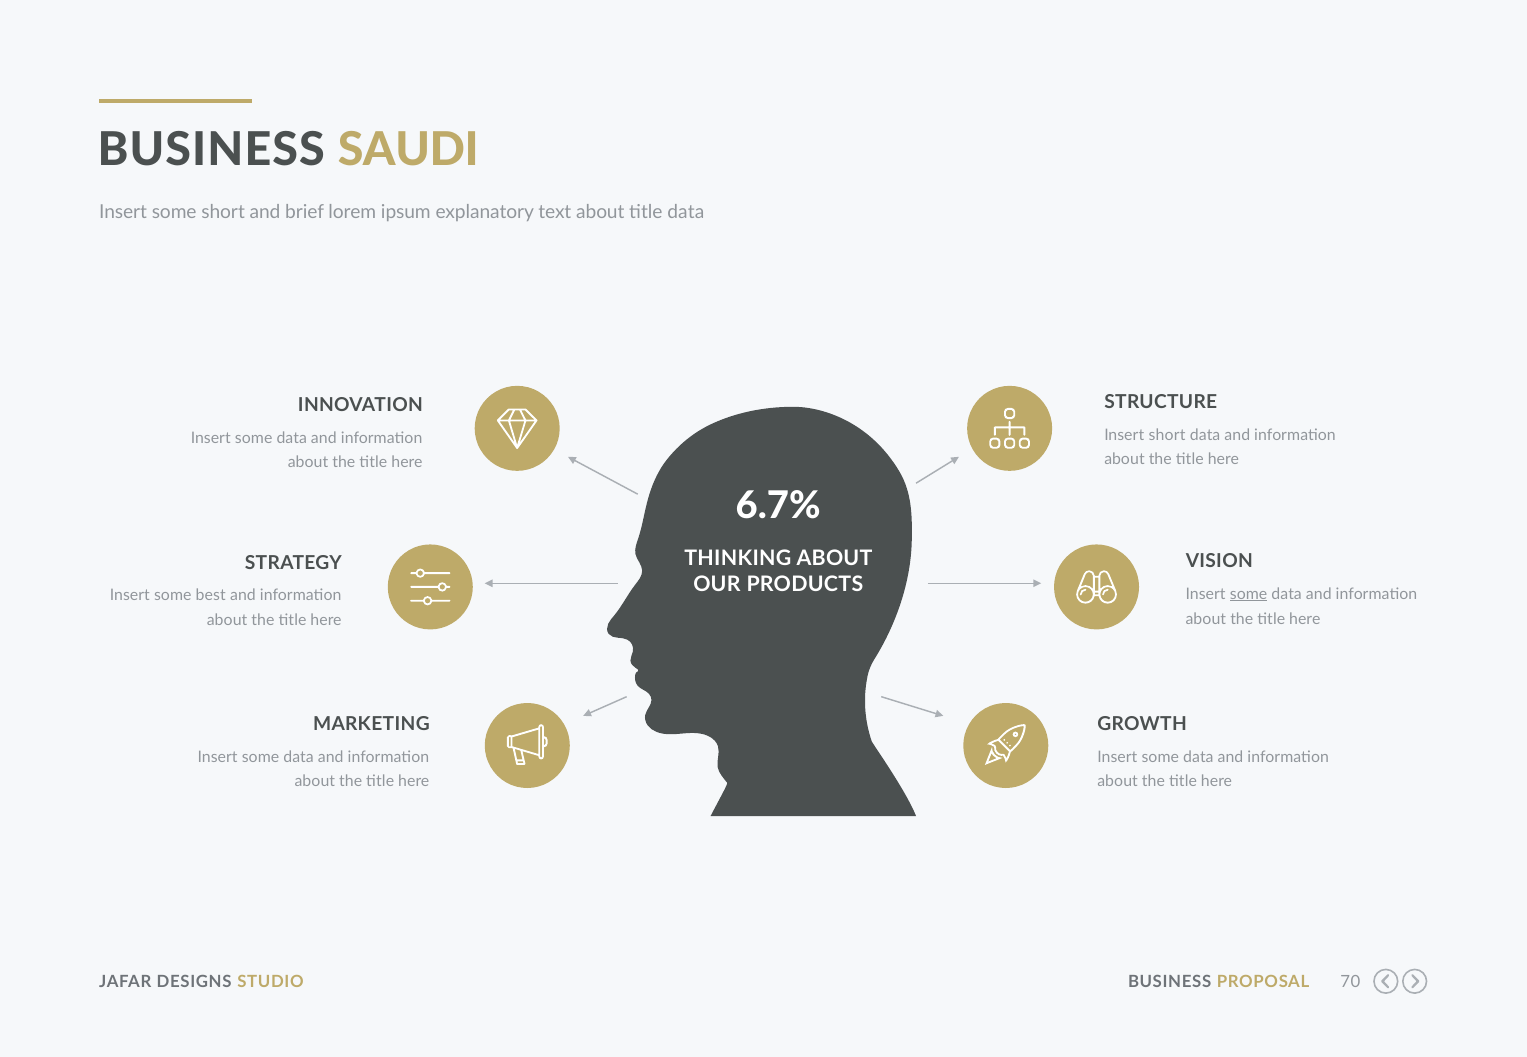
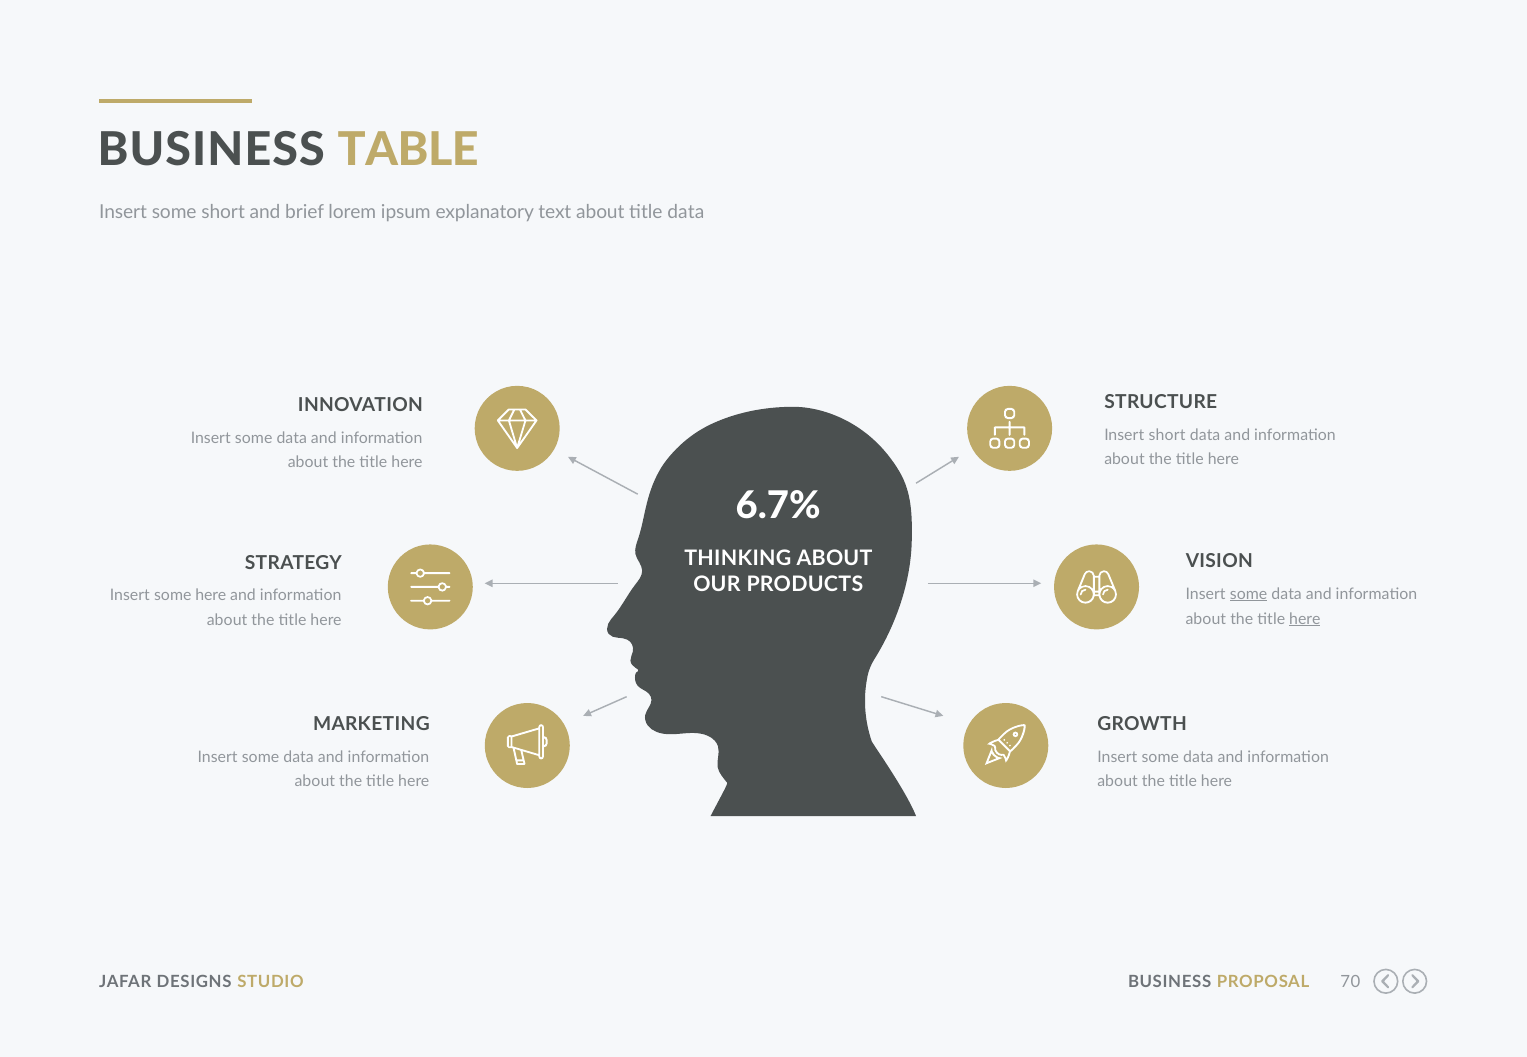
SAUDI: SAUDI -> TABLE (408, 150)
some best: best -> here (211, 596)
here underline: none -> present (1305, 619)
